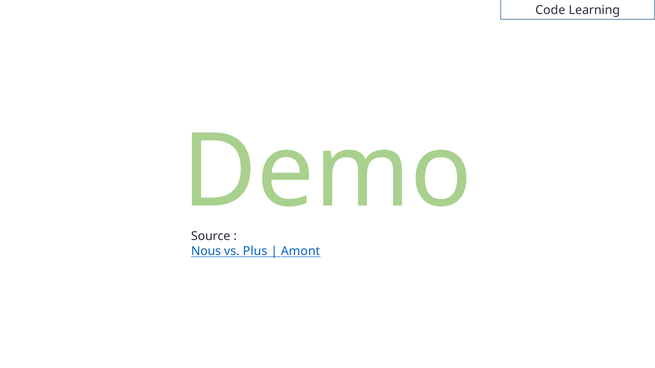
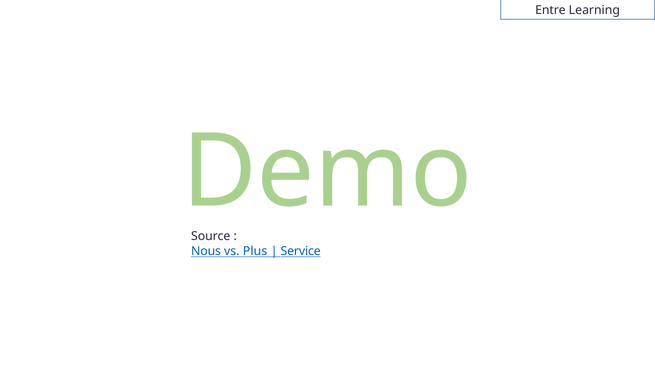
Code: Code -> Entre (550, 10)
Amont: Amont -> Service (301, 251)
